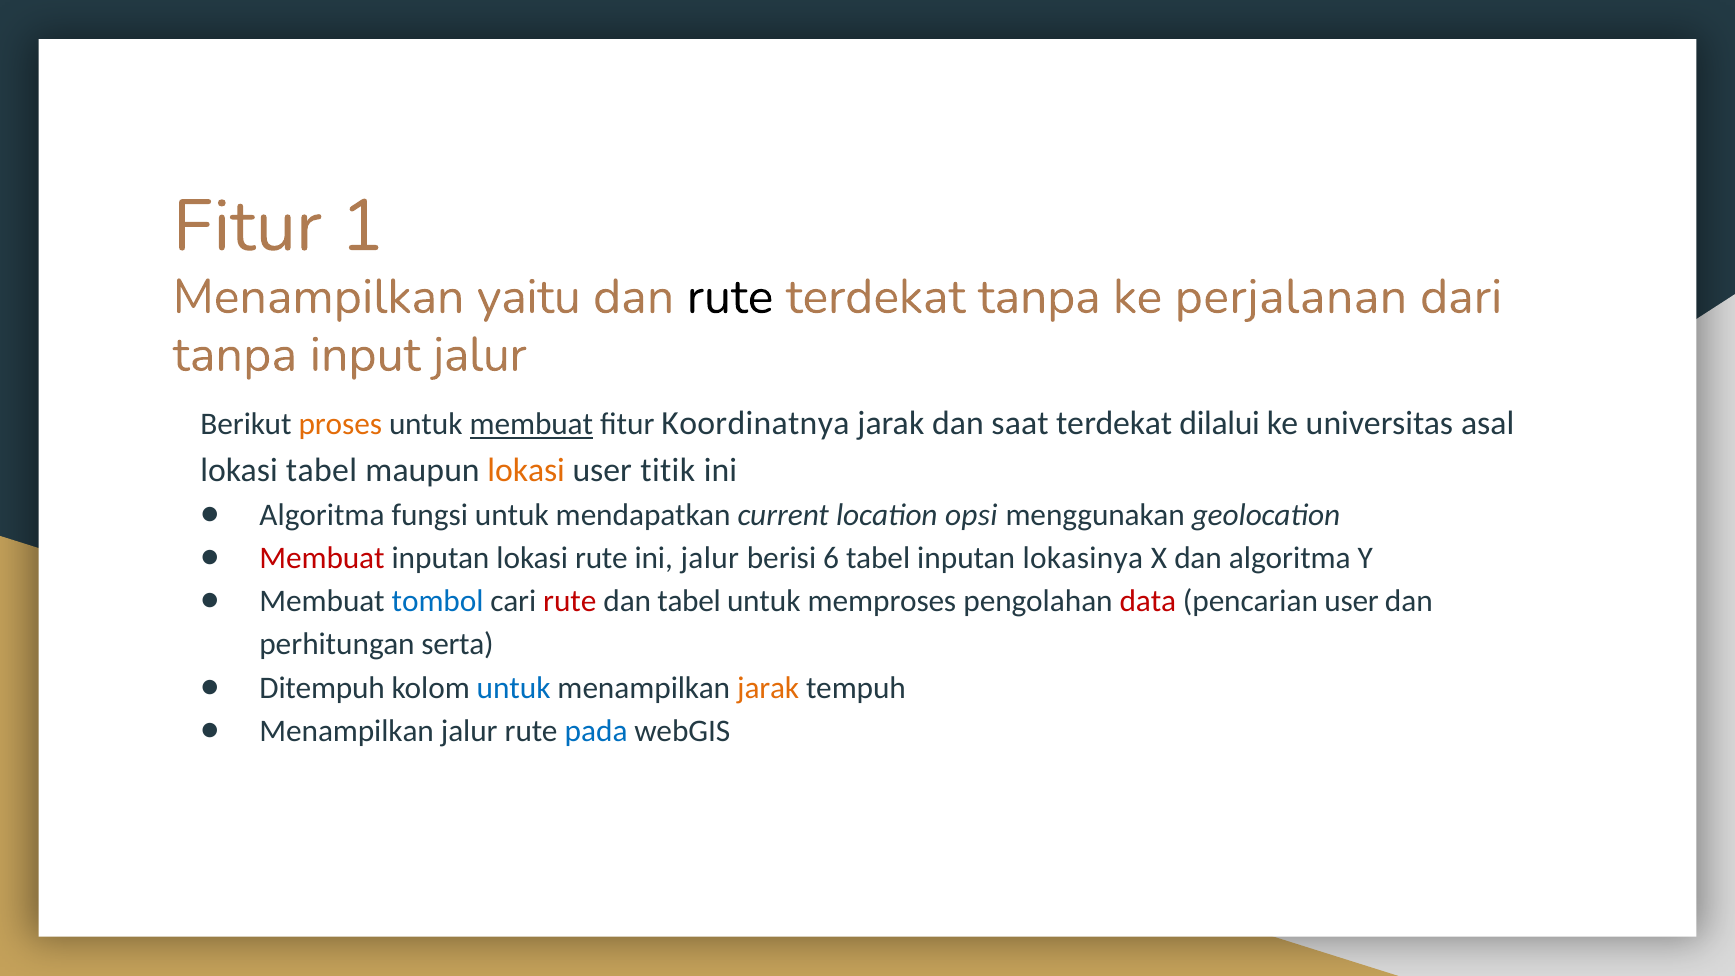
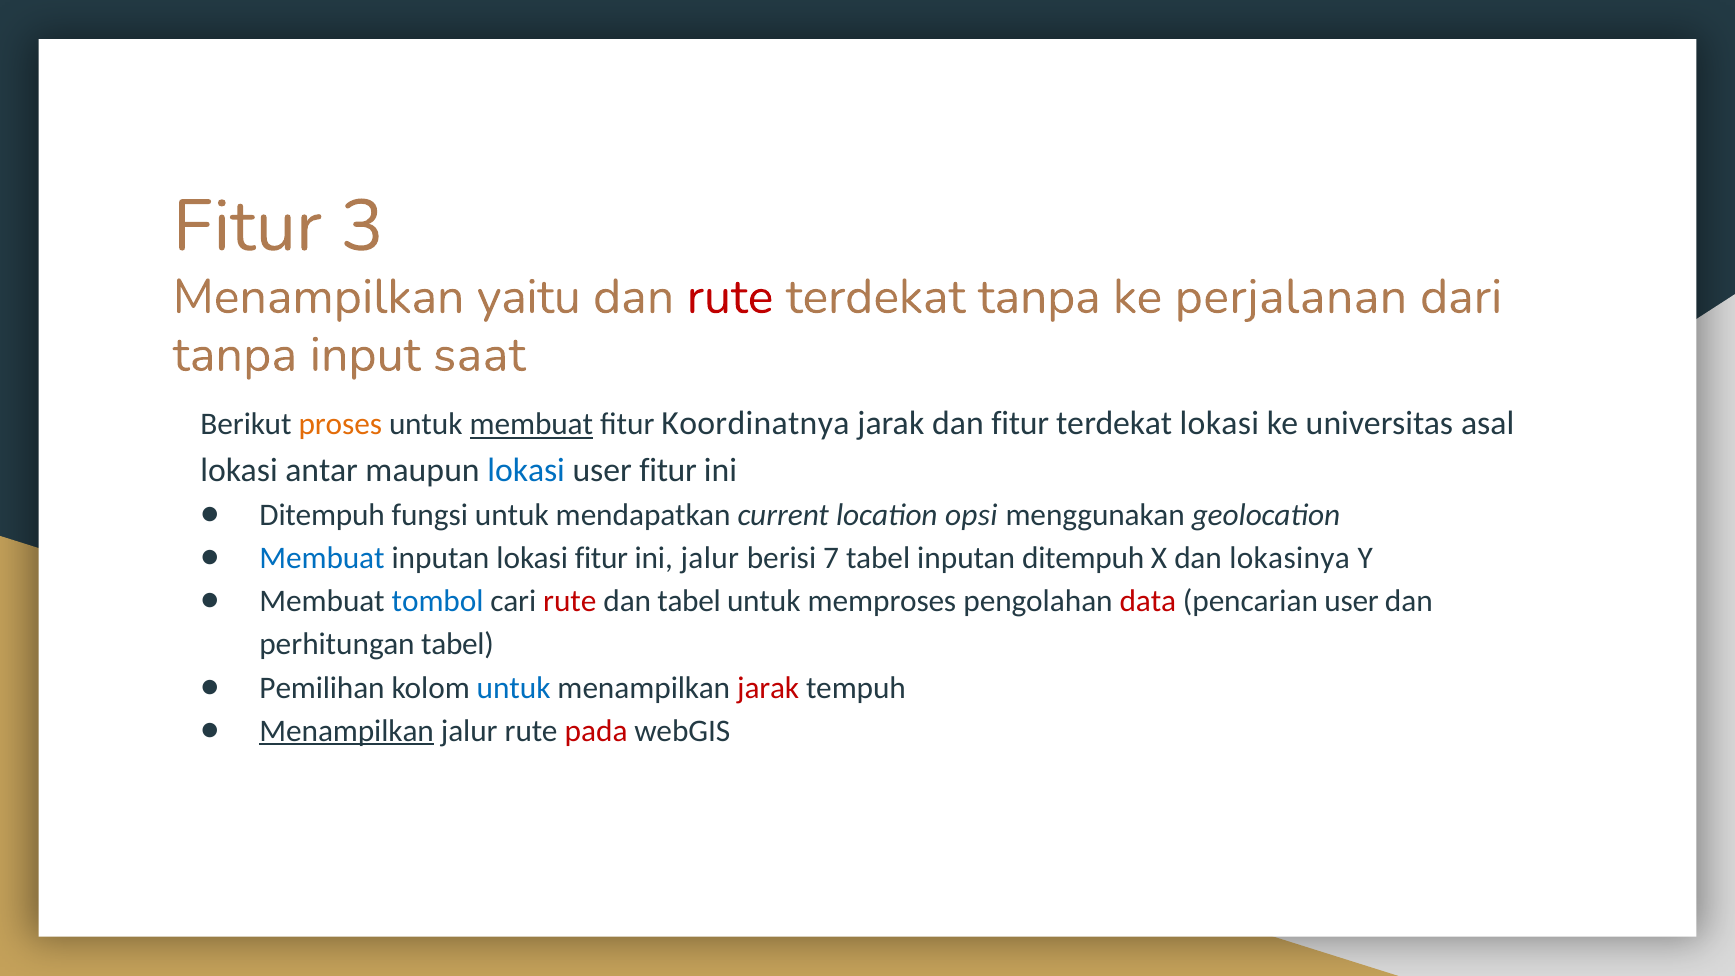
1: 1 -> 3 (362, 226)
rute colour: black -> red (730, 297)
input jalur: jalur -> saat (479, 355)
dan saat: saat -> fitur (1020, 424)
terdekat dilalui: dilalui -> lokasi (1219, 424)
lokasi tabel: tabel -> antar (322, 470)
lokasi colour: orange -> blue (526, 470)
user titik: titik -> fitur (668, 470)
Algoritma: Algoritma -> Ditempuh (322, 515)
Membuat colour: red -> blue (322, 558)
lokasi rute: rute -> fitur (601, 558)
6: 6 -> 7 (831, 558)
inputan lokasinya: lokasinya -> ditempuh (1083, 558)
dan algoritma: algoritma -> lokasinya (1290, 558)
perhitungan serta: serta -> tabel (457, 644)
Ditempuh: Ditempuh -> Pemilihan (322, 688)
jarak colour: orange -> red (768, 688)
Menampilkan underline: none -> present (347, 731)
pada colour: blue -> red (596, 731)
